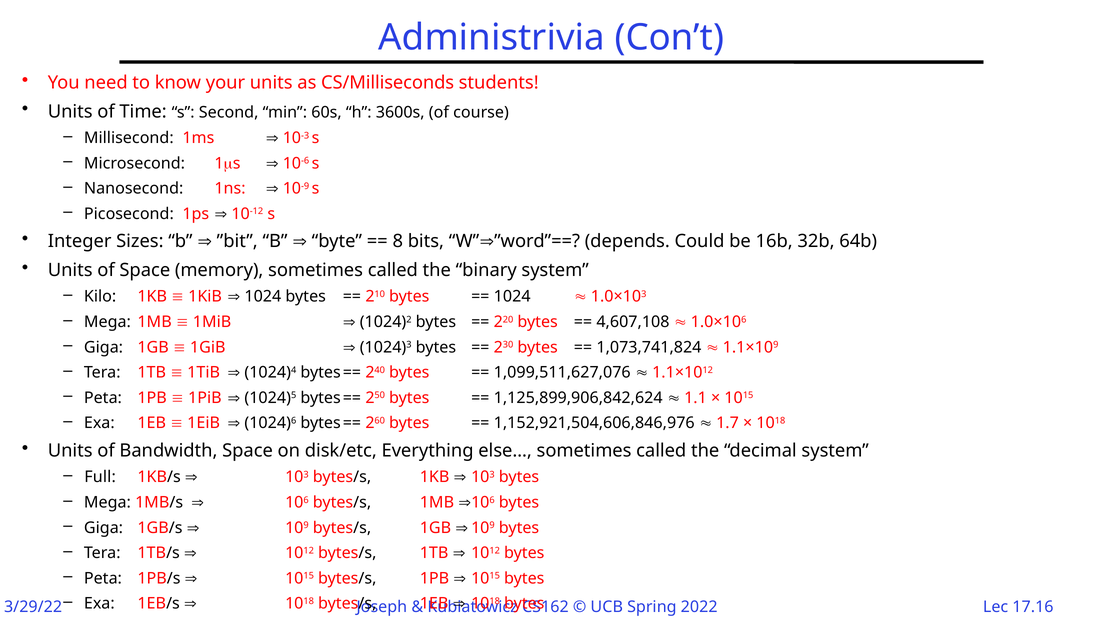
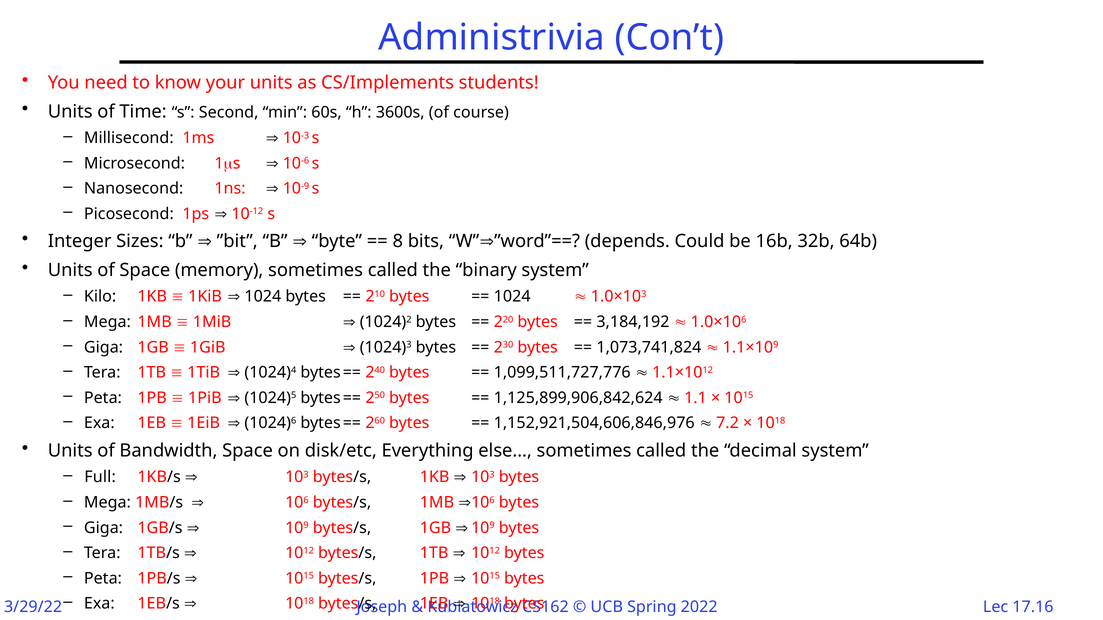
CS/Milliseconds: CS/Milliseconds -> CS/Implements (388, 83)
4,607,108: 4,607,108 -> 3,184,192 (633, 322)
1,099,511,627,076: 1,099,511,627,076 -> 1,099,511,727,776 (562, 373)
1.7: 1.7 -> 7.2 (728, 423)
